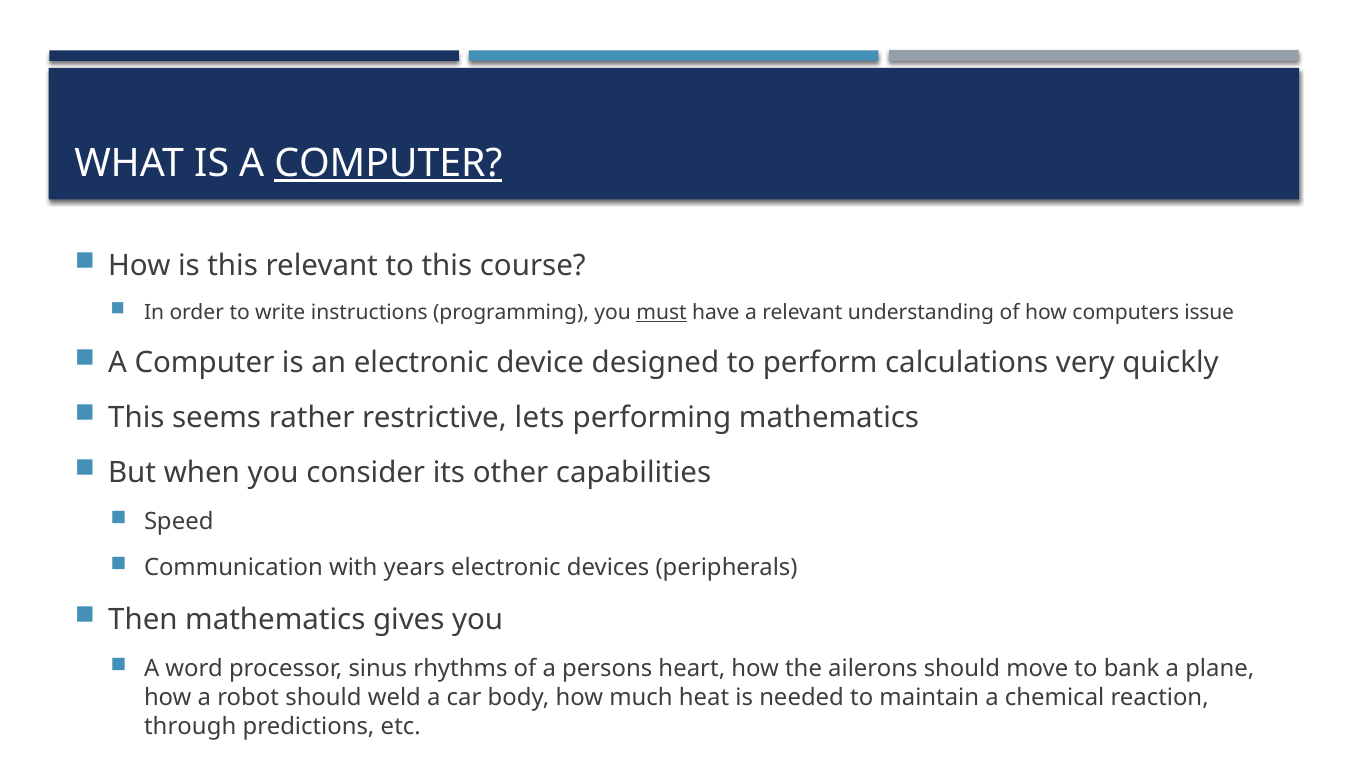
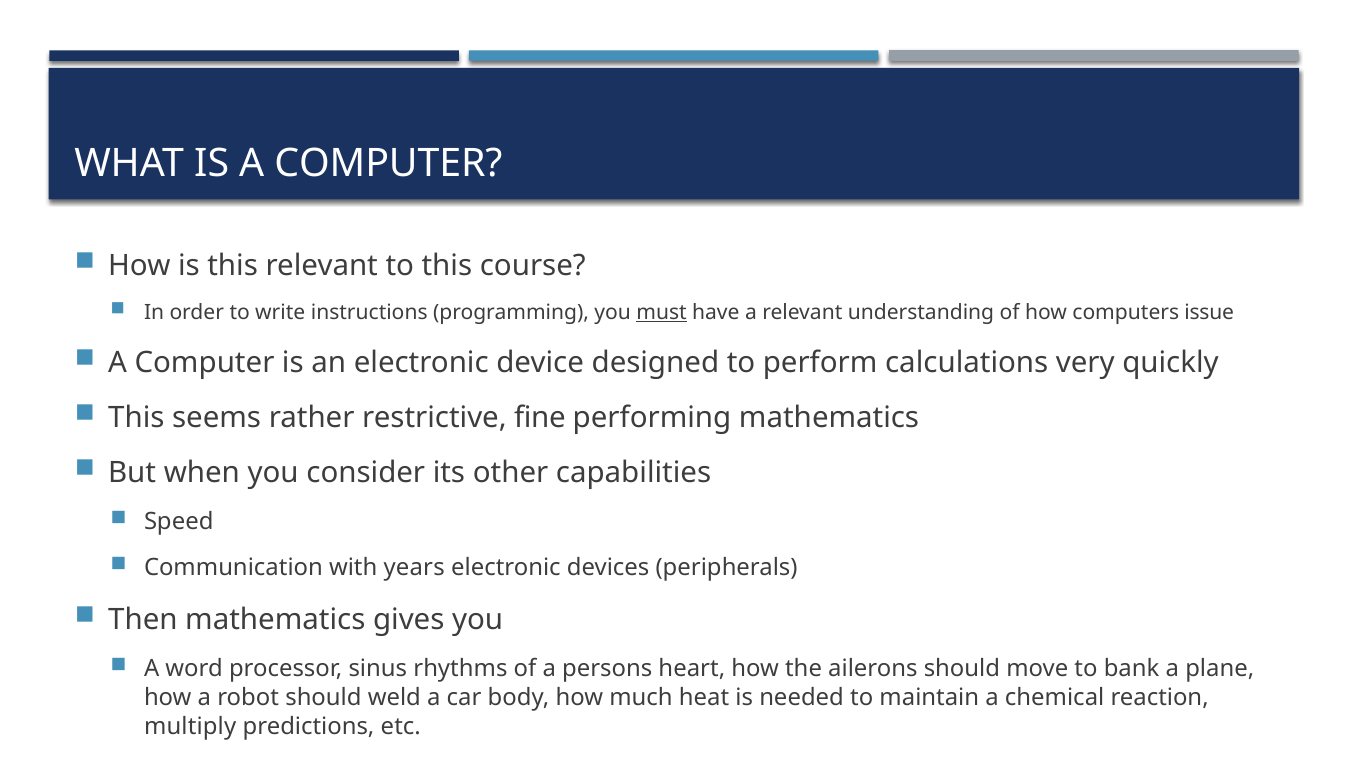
COMPUTER underline: present -> none (388, 164)
lets: lets -> fine (540, 418)
through: through -> multiply (190, 727)
